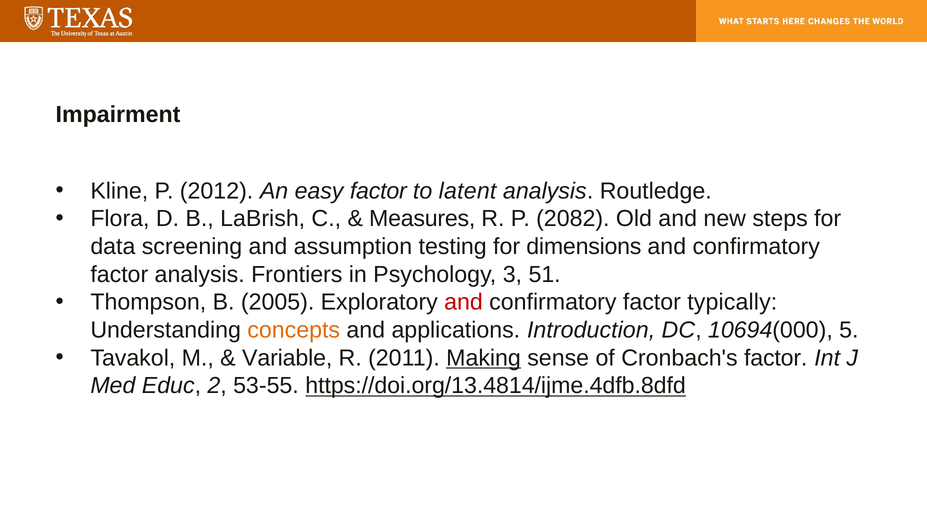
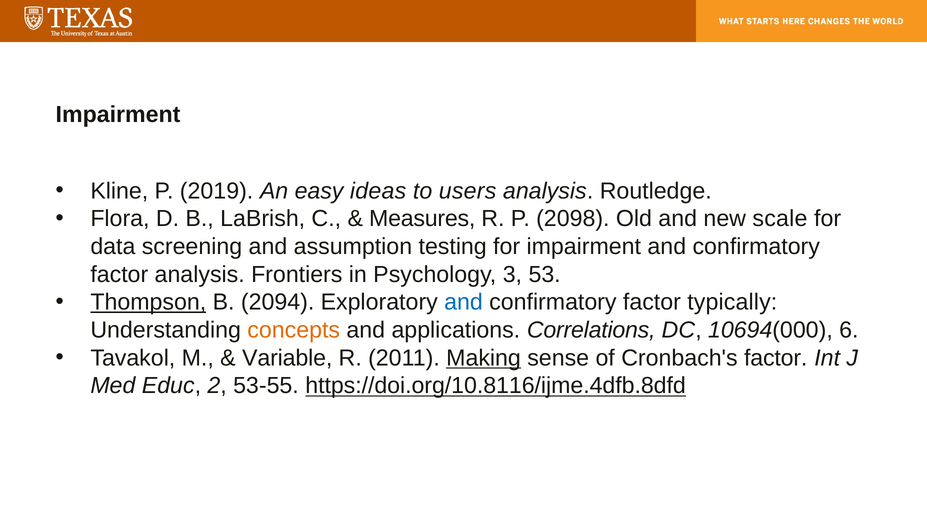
2012: 2012 -> 2019 (217, 191)
easy factor: factor -> ideas (378, 191)
latent: latent -> users (468, 191)
2082: 2082 -> 2098 (573, 219)
steps: steps -> scale (780, 219)
for dimensions: dimensions -> impairment (584, 246)
51: 51 -> 53 (545, 274)
Thompson underline: none -> present (148, 302)
2005: 2005 -> 2094 (278, 302)
and colour: red -> blue (463, 302)
Introduction: Introduction -> Correlations (591, 330)
5: 5 -> 6 (849, 330)
https://doi.org/13.4814/ijme.4dfb.8dfd: https://doi.org/13.4814/ijme.4dfb.8dfd -> https://doi.org/10.8116/ijme.4dfb.8dfd (496, 385)
